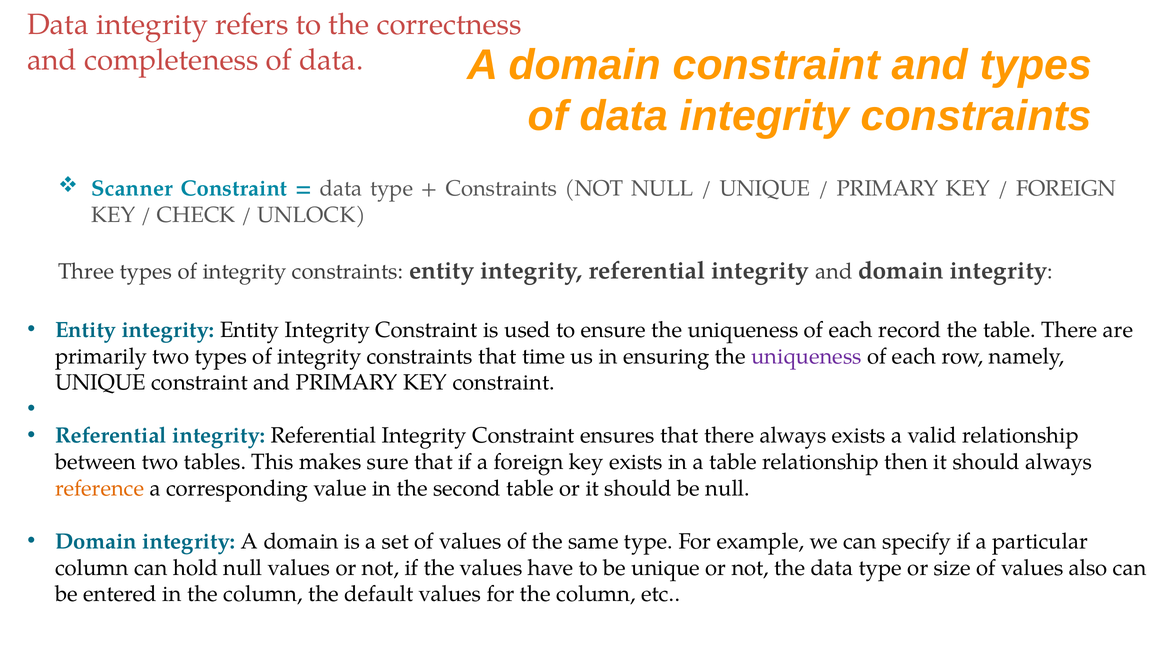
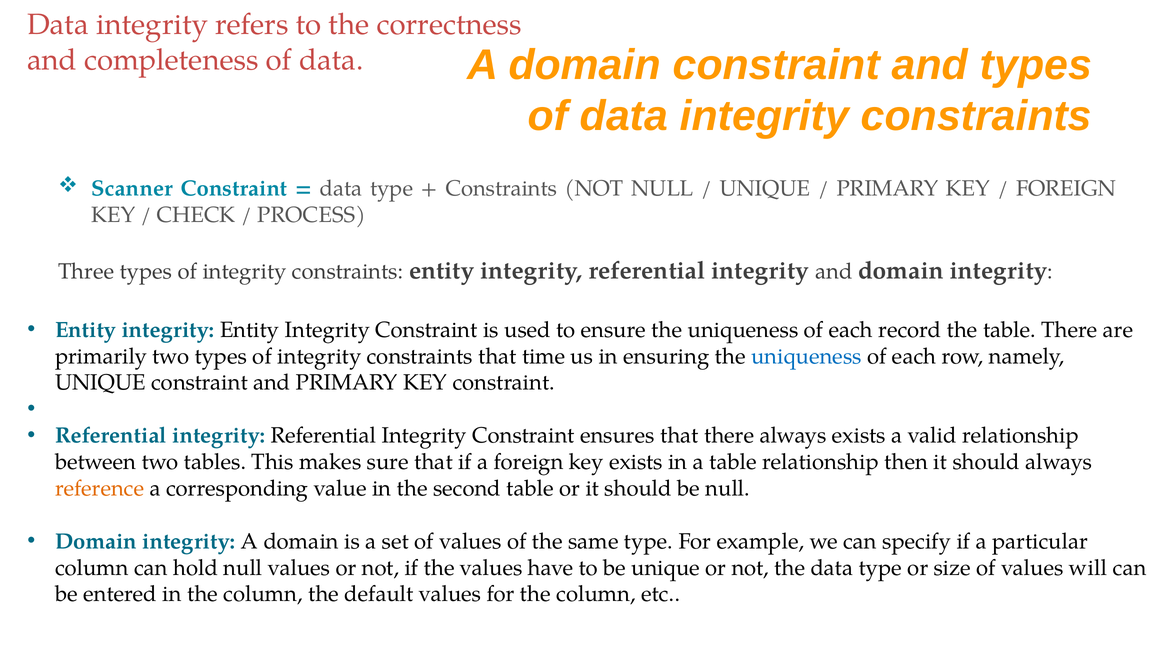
UNLOCK: UNLOCK -> PROCESS (311, 215)
uniqueness colour: purple -> blue (806, 356)
also: also -> will (1088, 568)
